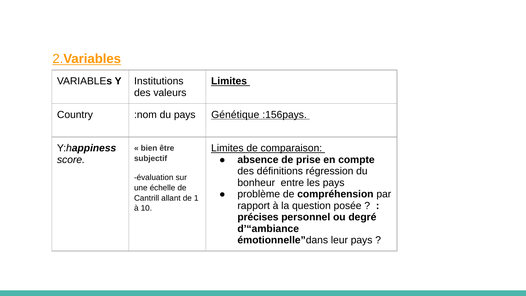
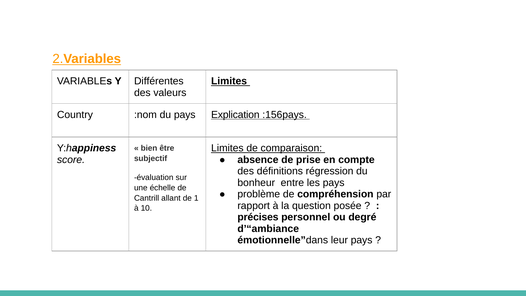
Institutions: Institutions -> Différentes (159, 81)
Génétique: Génétique -> Explication (235, 115)
